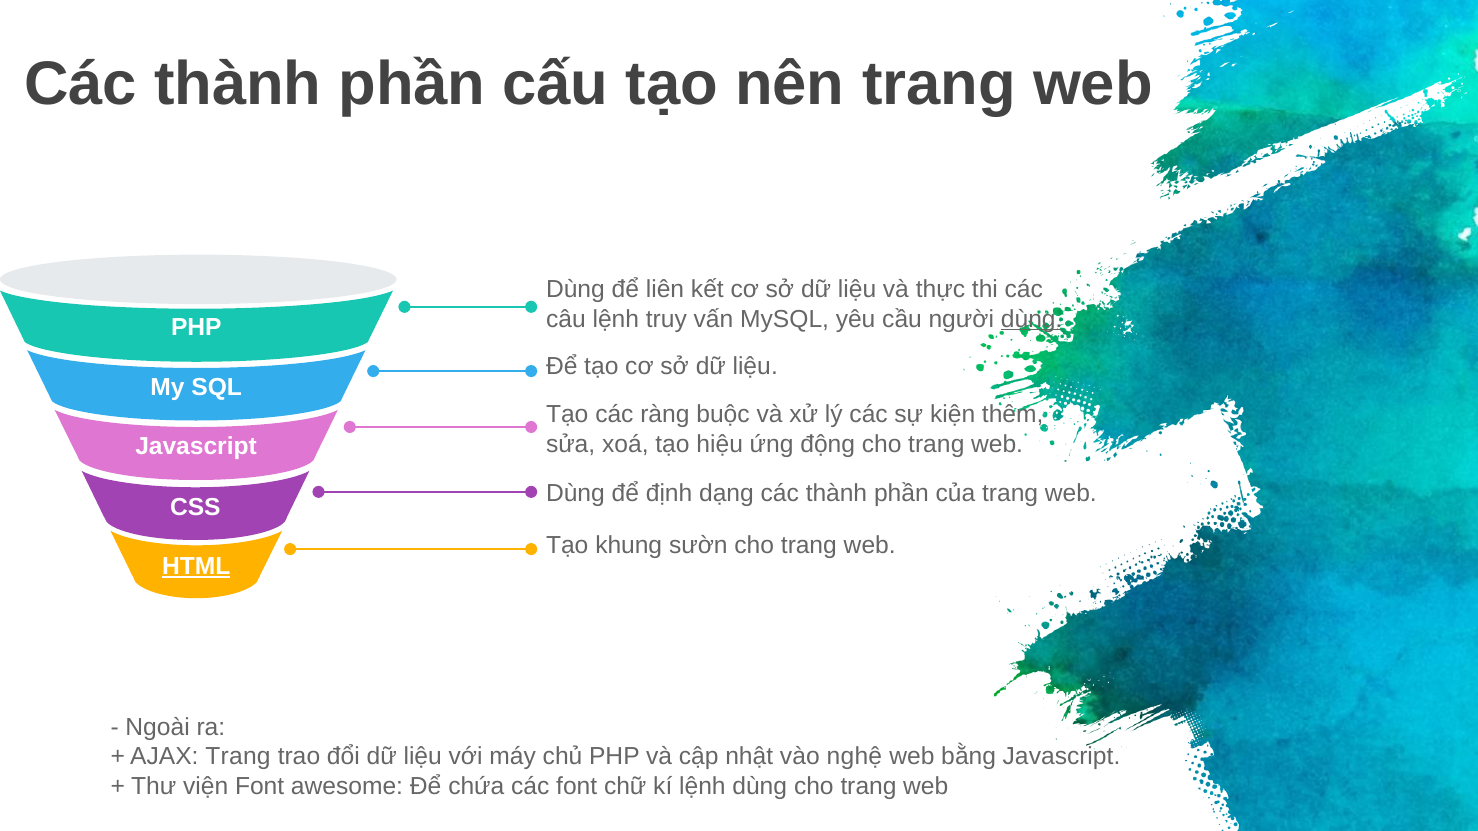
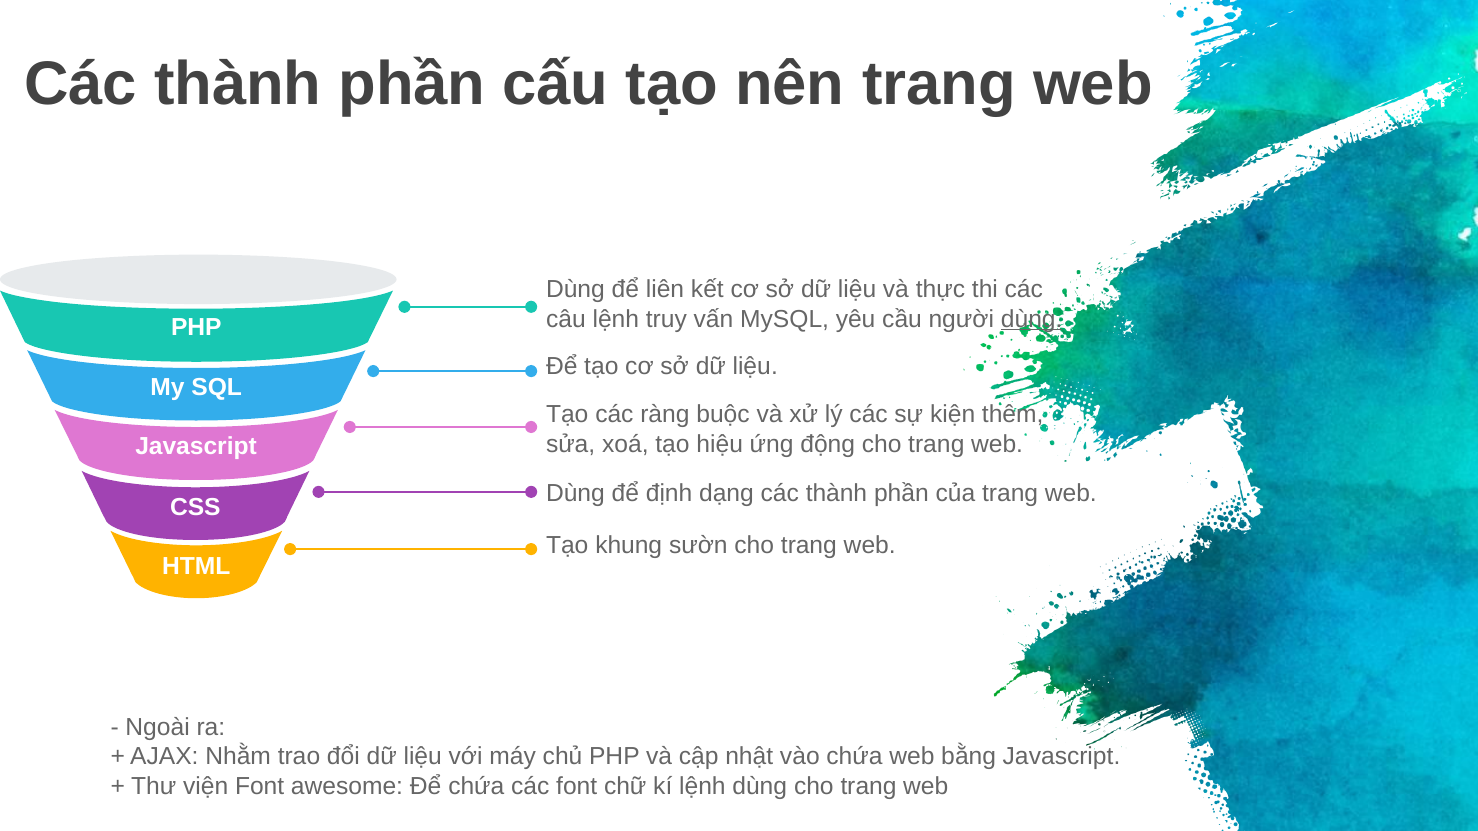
HTML underline: present -> none (196, 566)
AJAX Trang: Trang -> Nhằm (238, 757)
vào nghệ: nghệ -> chứa (855, 757)
